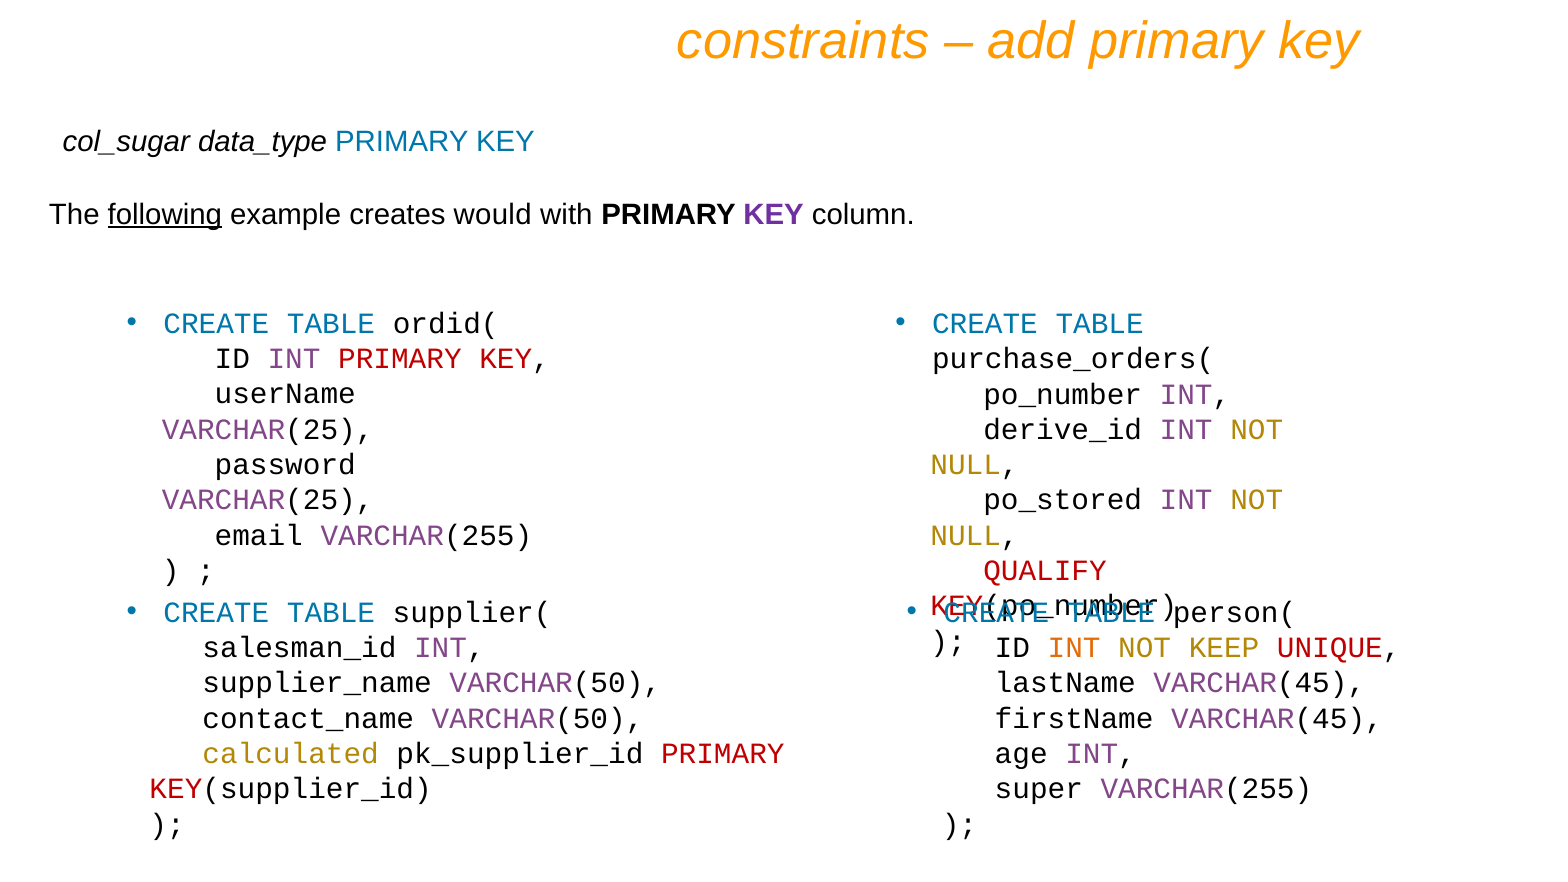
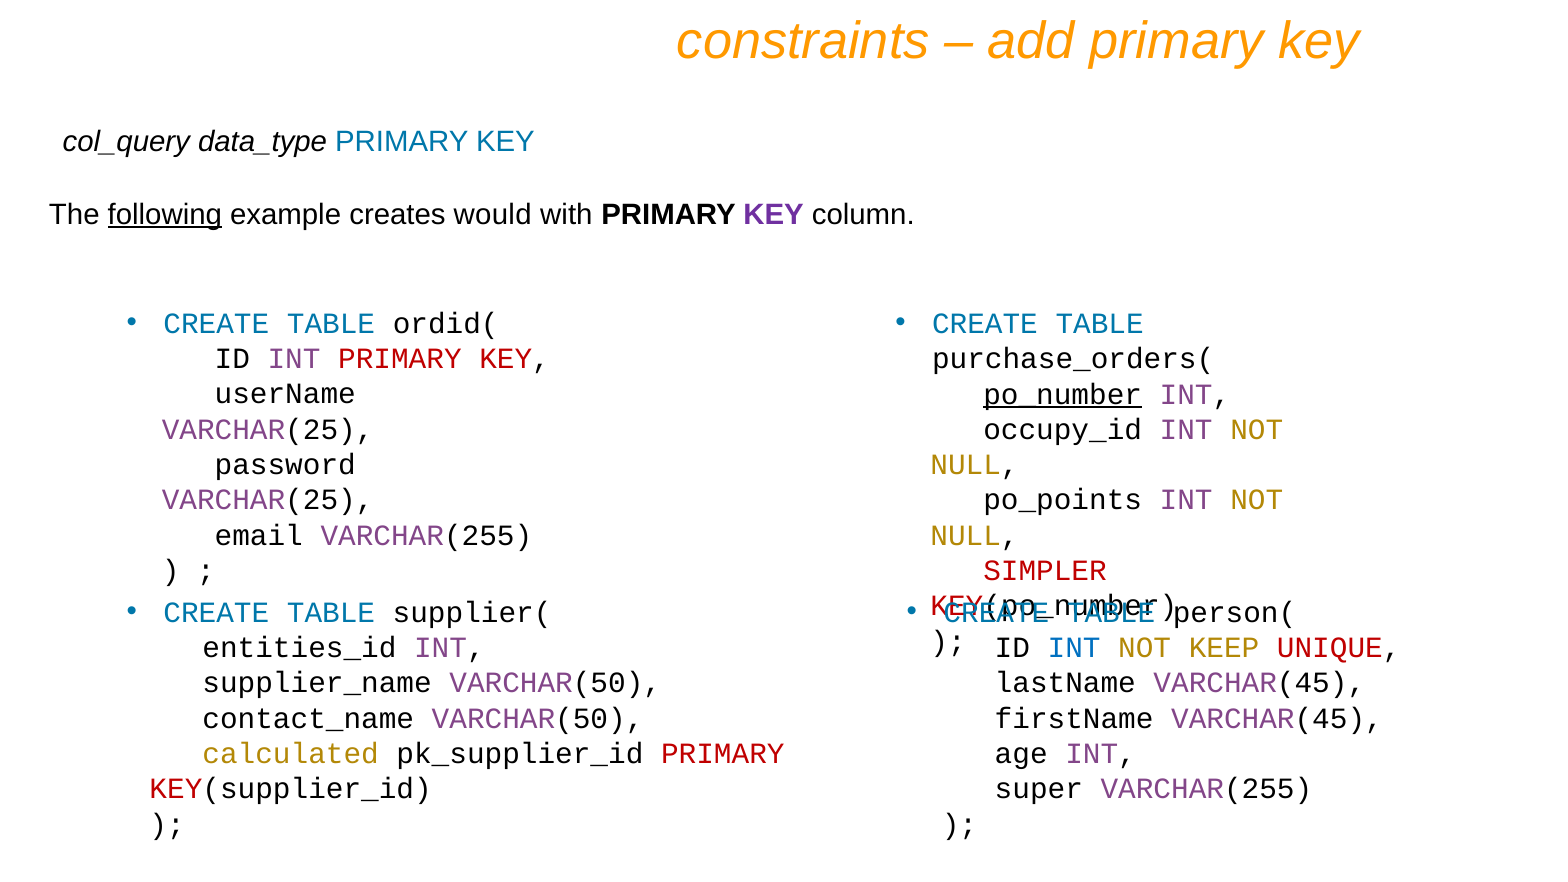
col_sugar: col_sugar -> col_query (126, 142)
po_number underline: none -> present (1063, 394)
derive_id: derive_id -> occupy_id (1063, 430)
po_stored: po_stored -> po_points (1063, 500)
QUALIFY: QUALIFY -> SIMPLER (1045, 571)
salesman_id: salesman_id -> entities_id (299, 648)
INT colour: orange -> blue (1074, 648)
